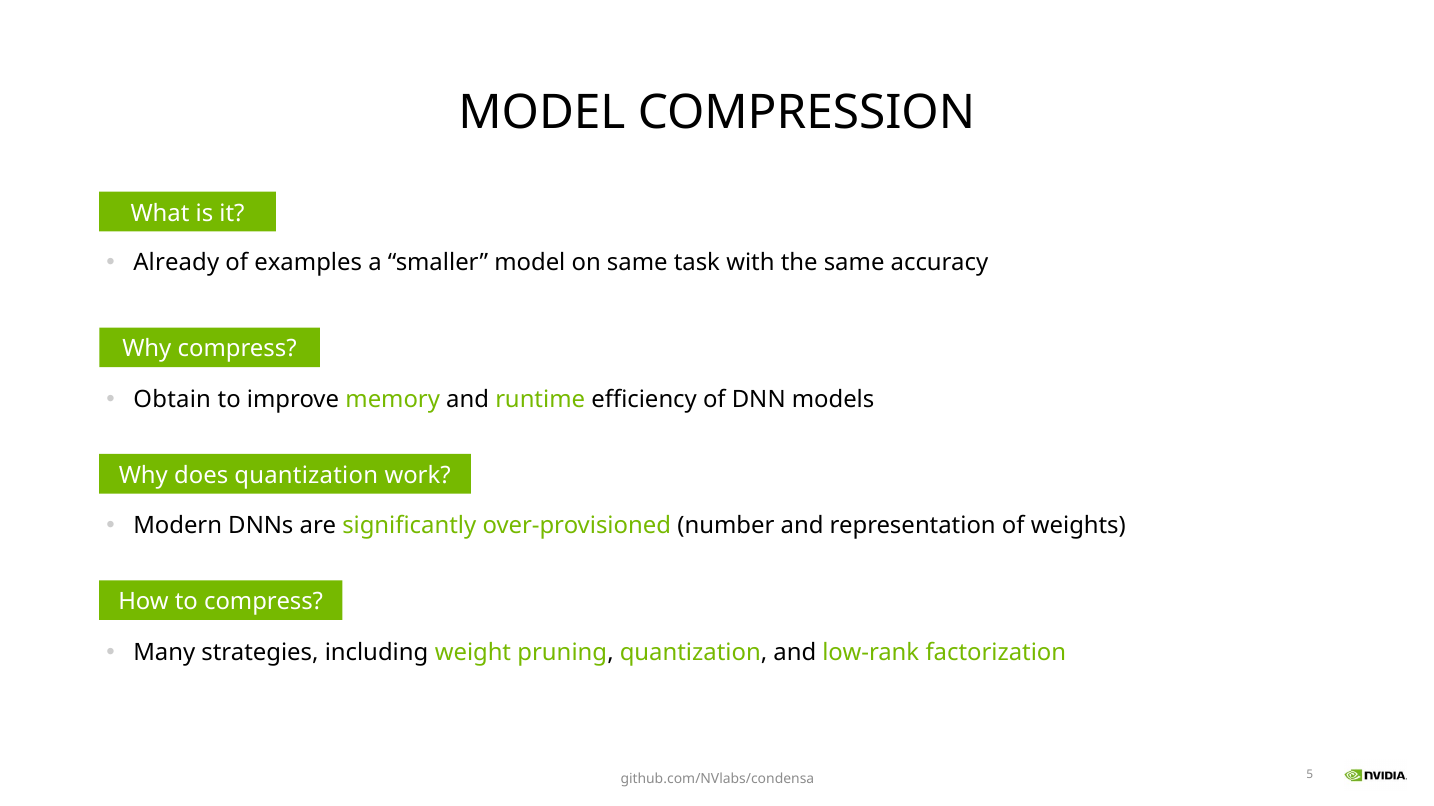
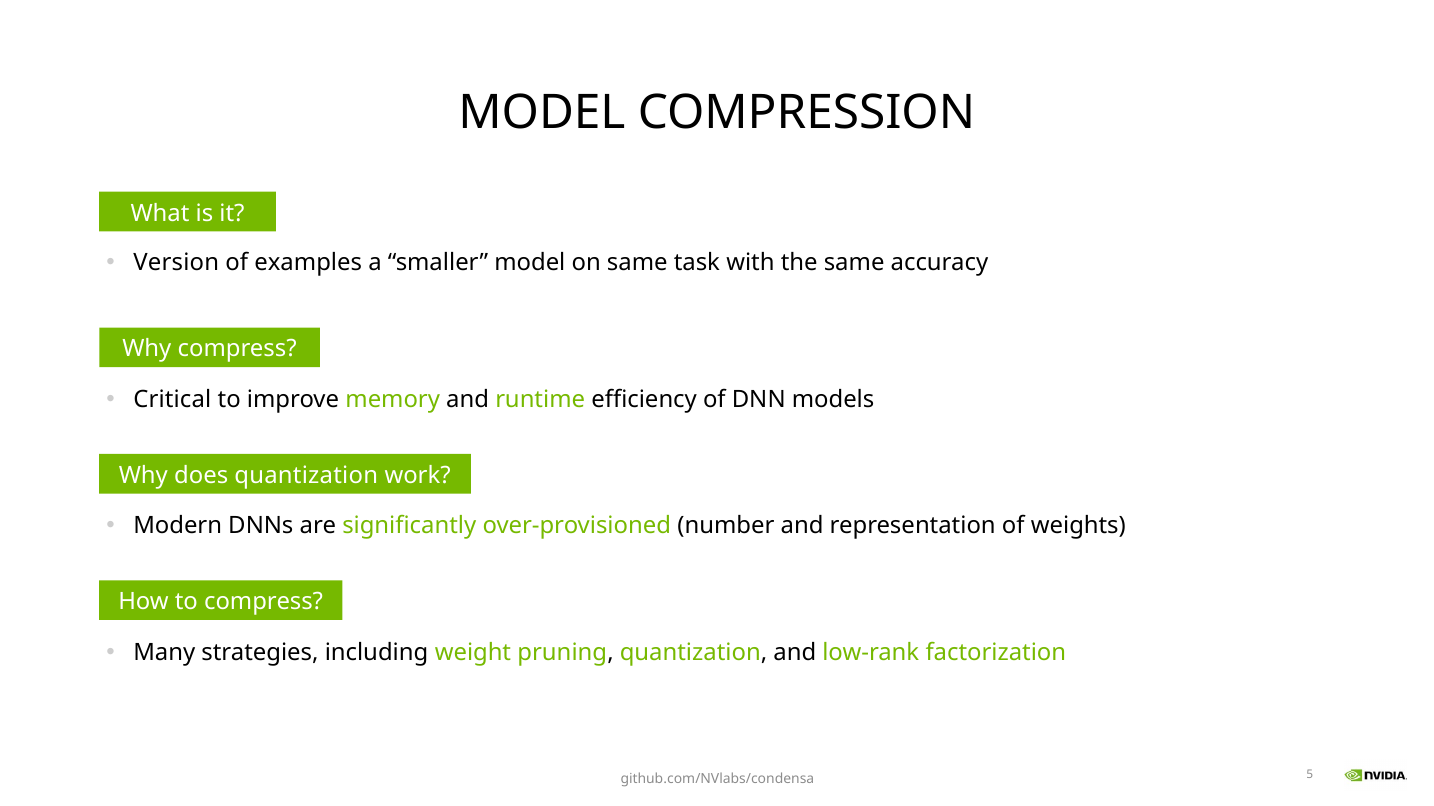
Already: Already -> Version (176, 263)
Obtain: Obtain -> Critical (172, 400)
